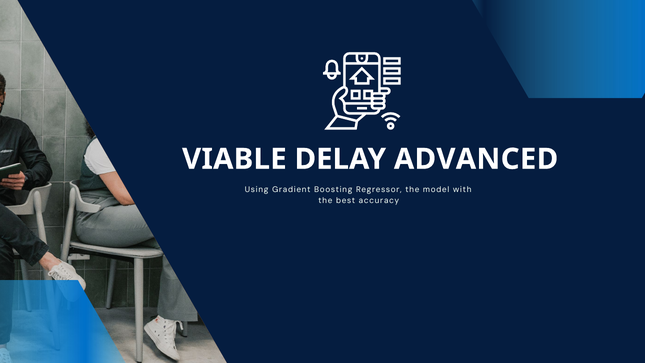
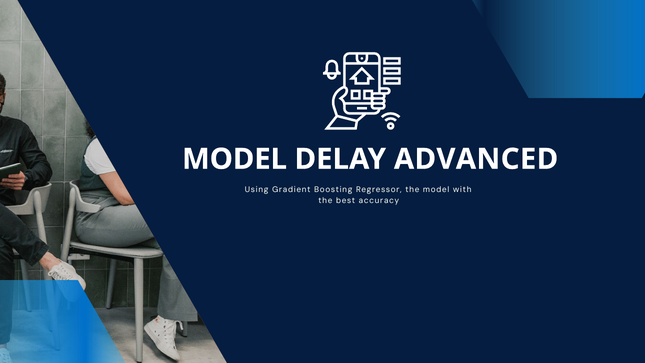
VIABLE: VIABLE -> MODEL (235, 159)
